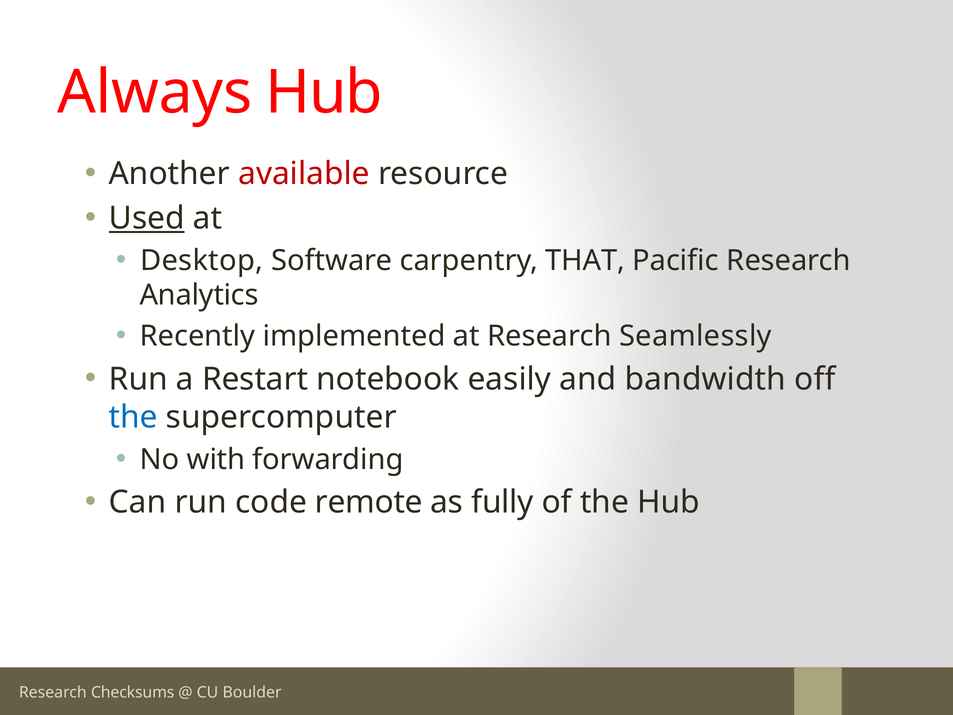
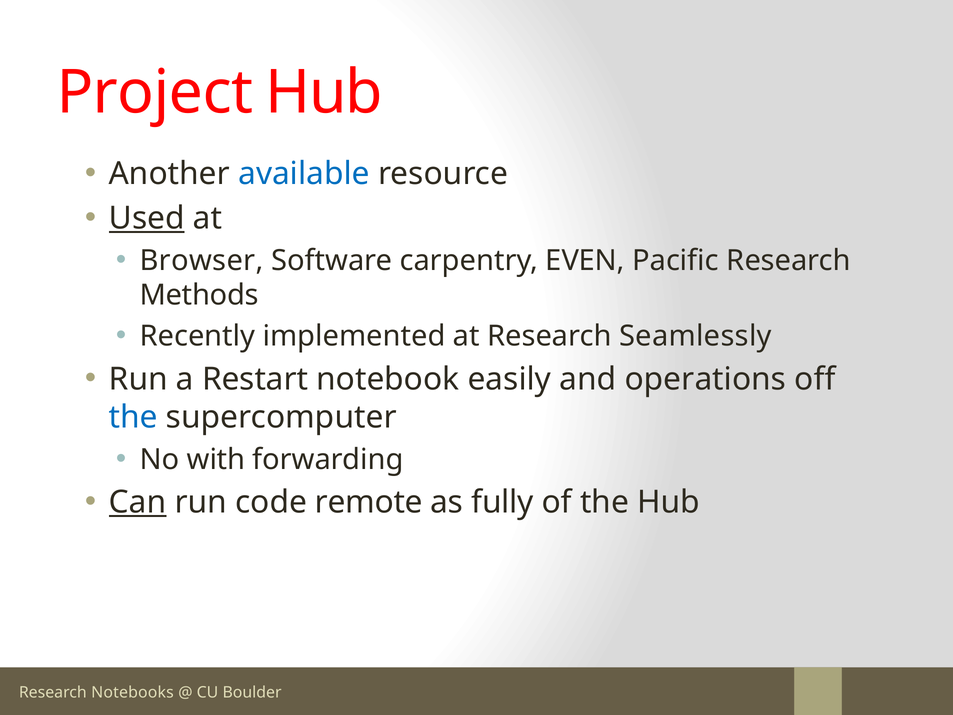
Always: Always -> Project (155, 92)
available colour: red -> blue (304, 174)
Desktop: Desktop -> Browser (202, 260)
THAT: THAT -> EVEN (585, 260)
Analytics: Analytics -> Methods (199, 295)
bandwidth: bandwidth -> operations (705, 379)
Can underline: none -> present (138, 502)
Checksums: Checksums -> Notebooks (133, 692)
